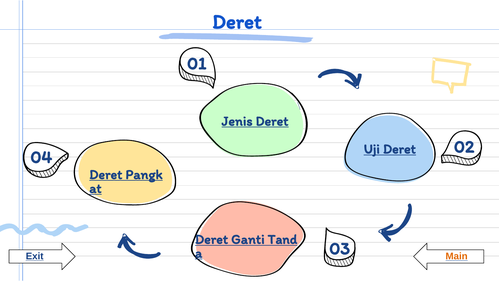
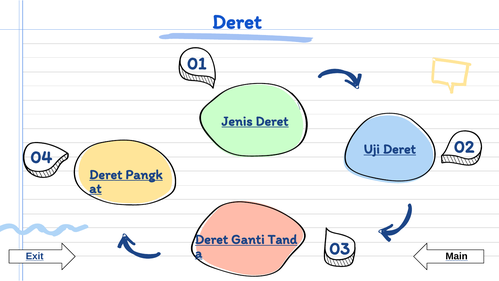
Main colour: orange -> black (457, 256)
